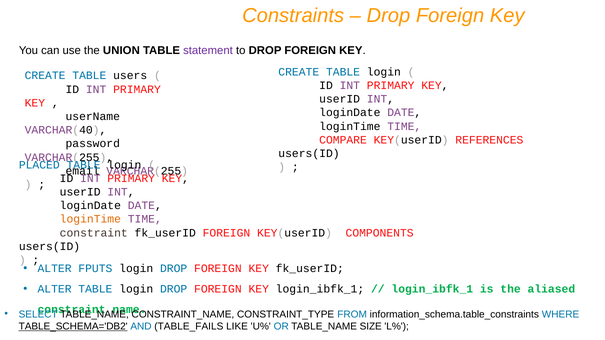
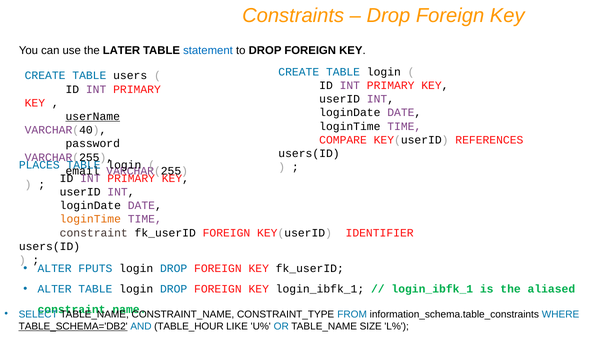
UNION: UNION -> LATER (122, 50)
statement colour: purple -> blue (208, 50)
userName underline: none -> present (93, 117)
PLACED: PLACED -> PLACES (39, 165)
COMPONENTS: COMPONENTS -> IDENTIFIER (380, 233)
TABLE_FAILS: TABLE_FAILS -> TABLE_HOUR (189, 327)
